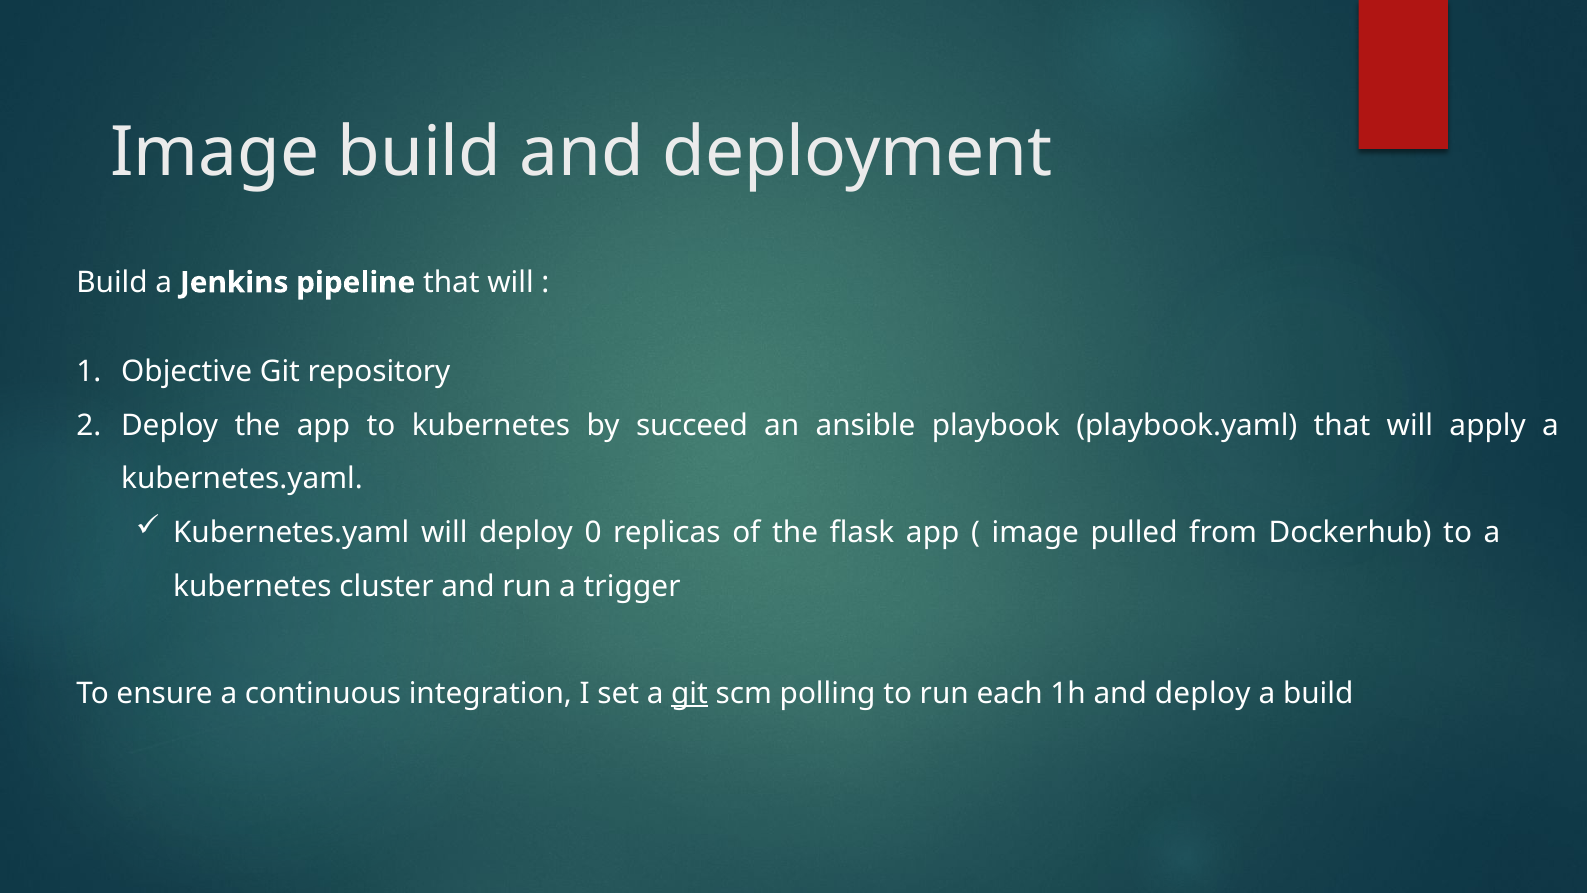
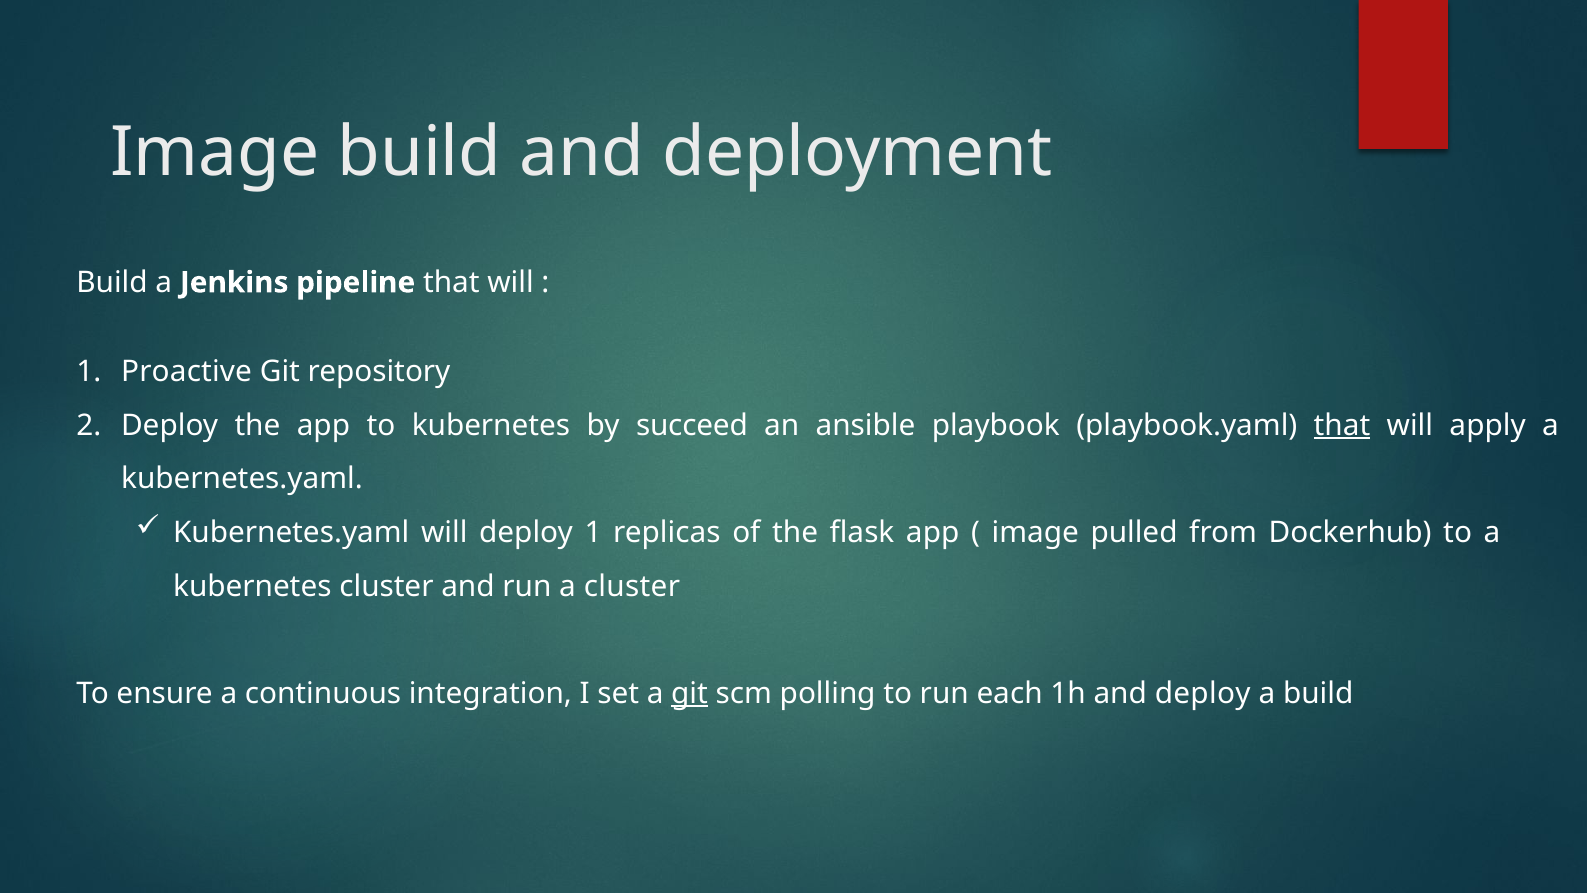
Objective: Objective -> Proactive (187, 372)
that underline: none -> present (1342, 425)
deploy 0: 0 -> 1 (593, 532)
a trigger: trigger -> cluster (632, 586)
